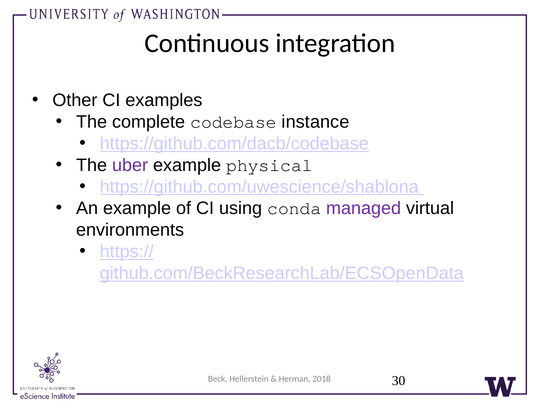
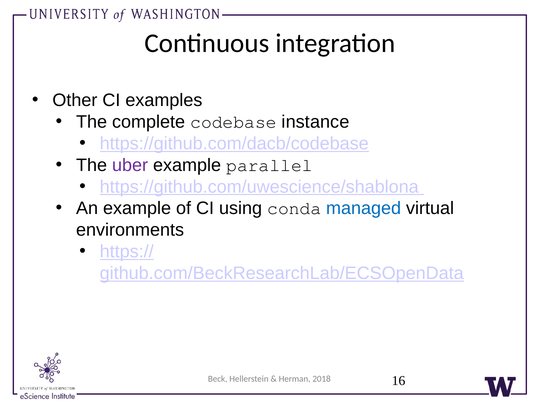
physical: physical -> parallel (269, 165)
managed colour: purple -> blue (364, 208)
30: 30 -> 16 (399, 381)
